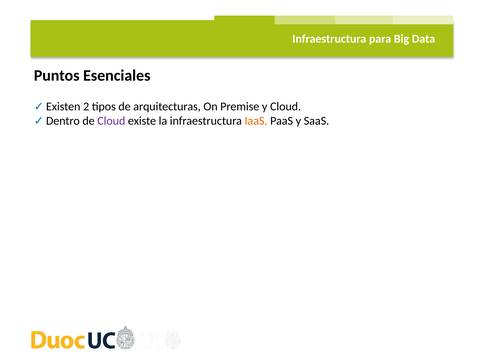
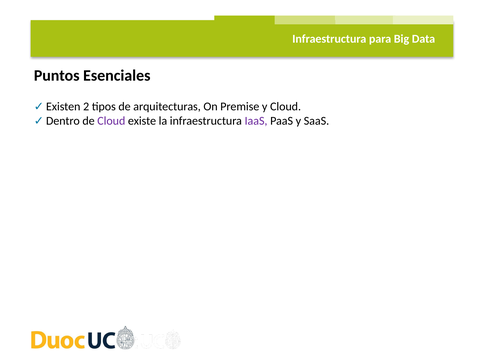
IaaS colour: orange -> purple (256, 121)
